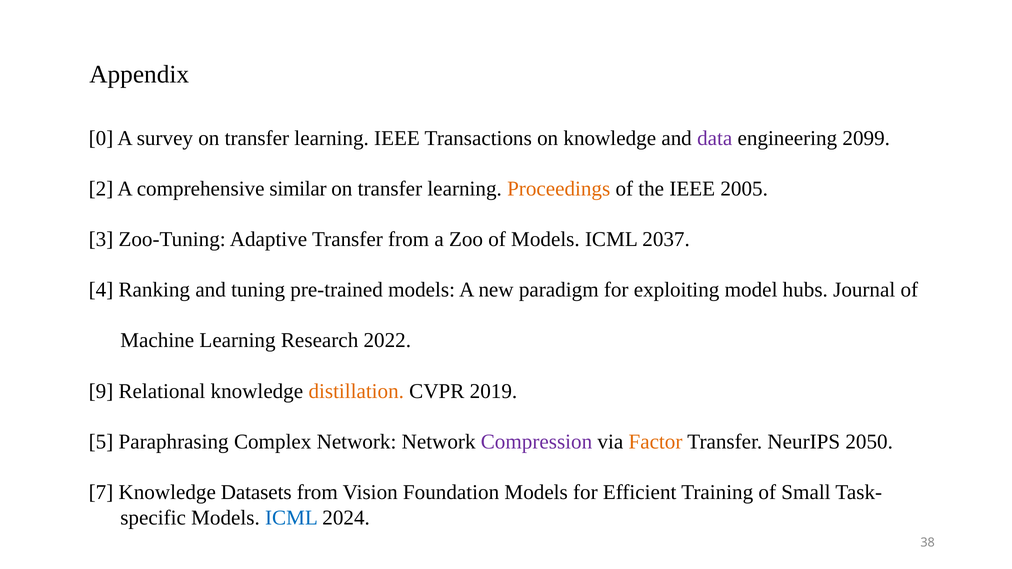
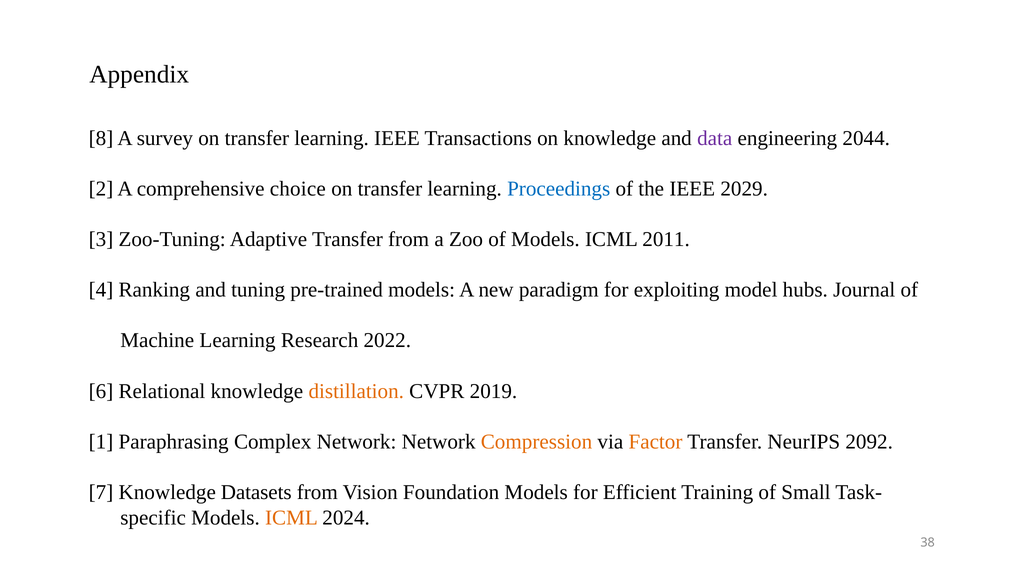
0: 0 -> 8 (101, 138)
2099: 2099 -> 2044 (866, 138)
similar: similar -> choice (298, 189)
Proceedings colour: orange -> blue (559, 189)
2005: 2005 -> 2029 (744, 189)
2037: 2037 -> 2011 (666, 239)
9: 9 -> 6 (101, 391)
5: 5 -> 1 (101, 442)
Compression colour: purple -> orange (536, 442)
2050: 2050 -> 2092 (869, 442)
ICML colour: blue -> orange (291, 518)
